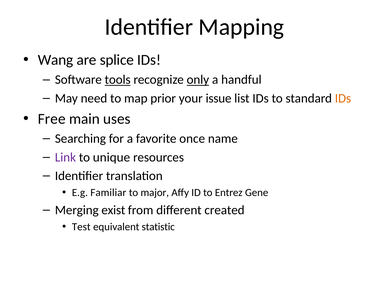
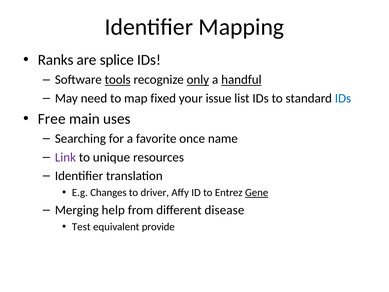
Wang: Wang -> Ranks (56, 60)
handful underline: none -> present (241, 80)
prior: prior -> fixed (163, 98)
IDs colour: orange -> blue (343, 98)
Familiar: Familiar -> Changes (108, 192)
major: major -> driver (155, 192)
Gene underline: none -> present (257, 192)
exist: exist -> help (113, 210)
created: created -> disease (224, 210)
statistic: statistic -> provide (158, 227)
